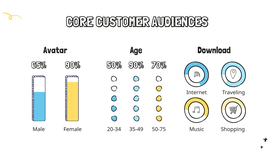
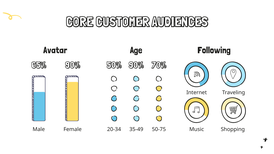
Download: Download -> Following (214, 50)
